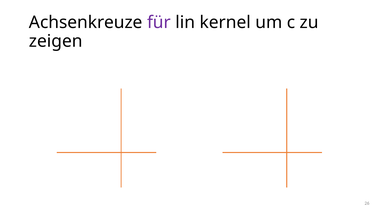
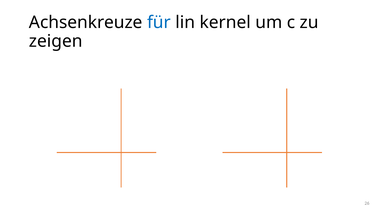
für colour: purple -> blue (159, 22)
